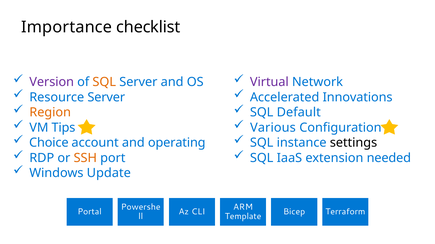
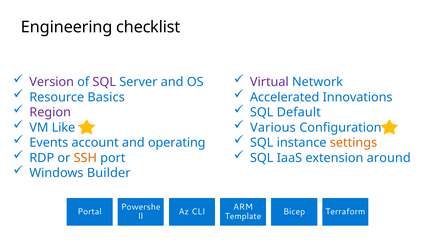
Importance: Importance -> Engineering (67, 27)
SQL colour: orange -> purple (104, 82)
Resource Server: Server -> Basics (106, 97)
Region colour: orange -> purple (50, 113)
Tips: Tips -> Like (63, 128)
Choice: Choice -> Events (49, 143)
settings colour: black -> orange (354, 143)
needed: needed -> around (389, 158)
Update: Update -> Builder (109, 174)
